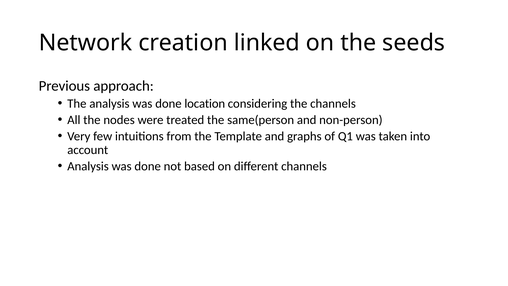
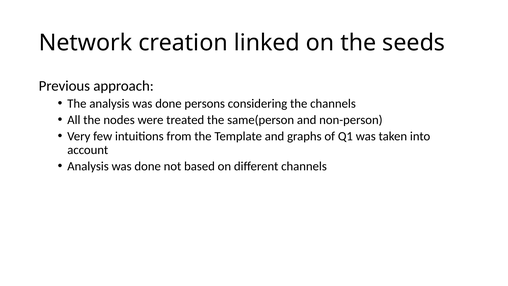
location: location -> persons (205, 103)
